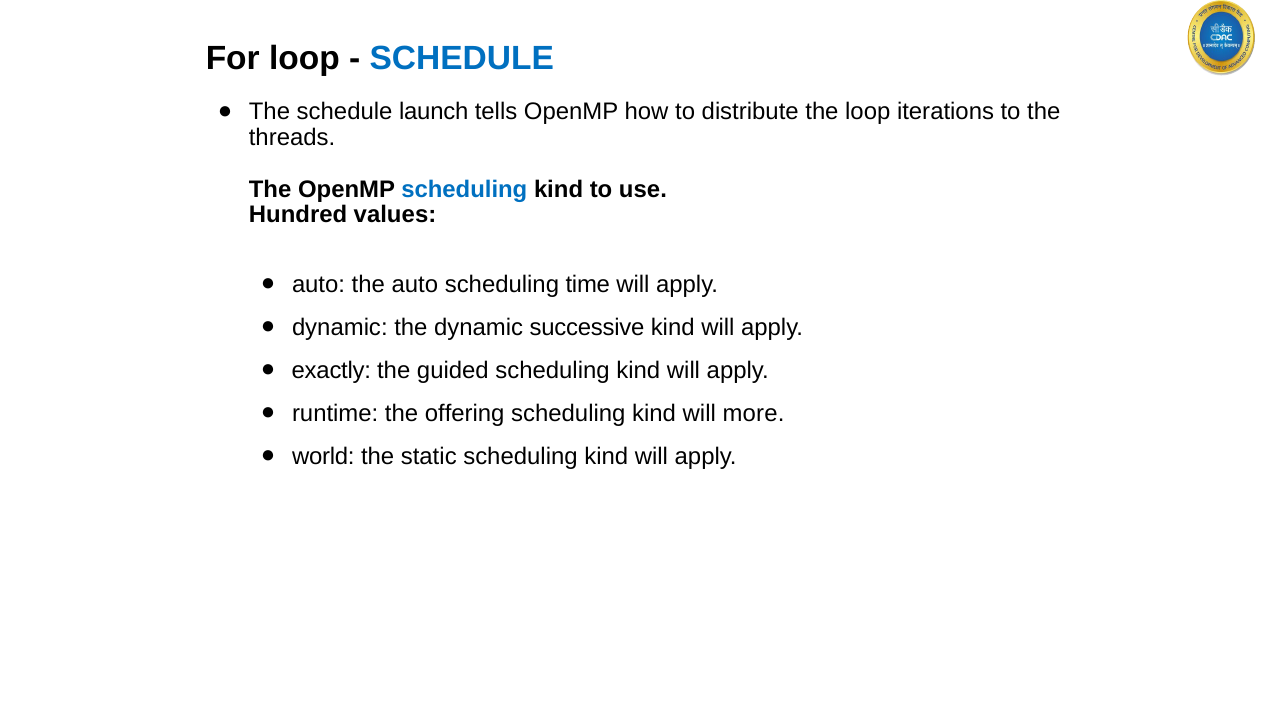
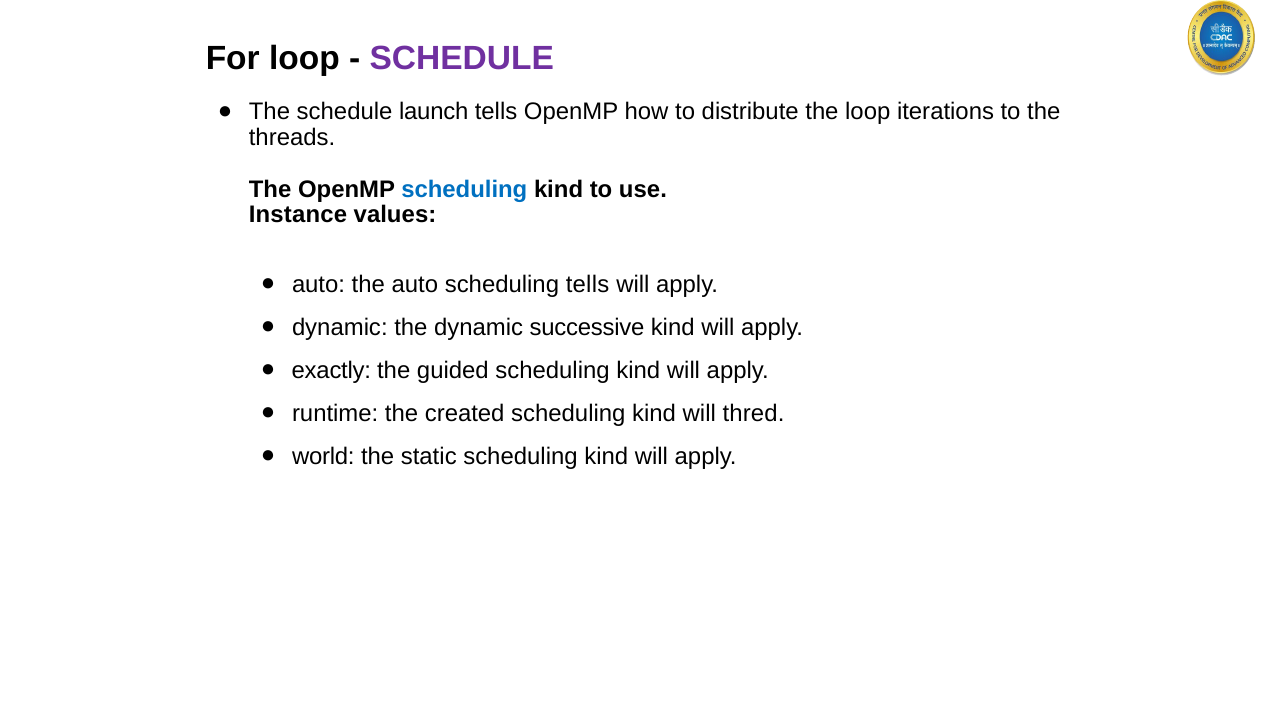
SCHEDULE colour: blue -> purple (462, 59)
Hundred: Hundred -> Instance (298, 215)
scheduling time: time -> tells (588, 284)
offering: offering -> created (465, 413)
more: more -> thred (753, 413)
